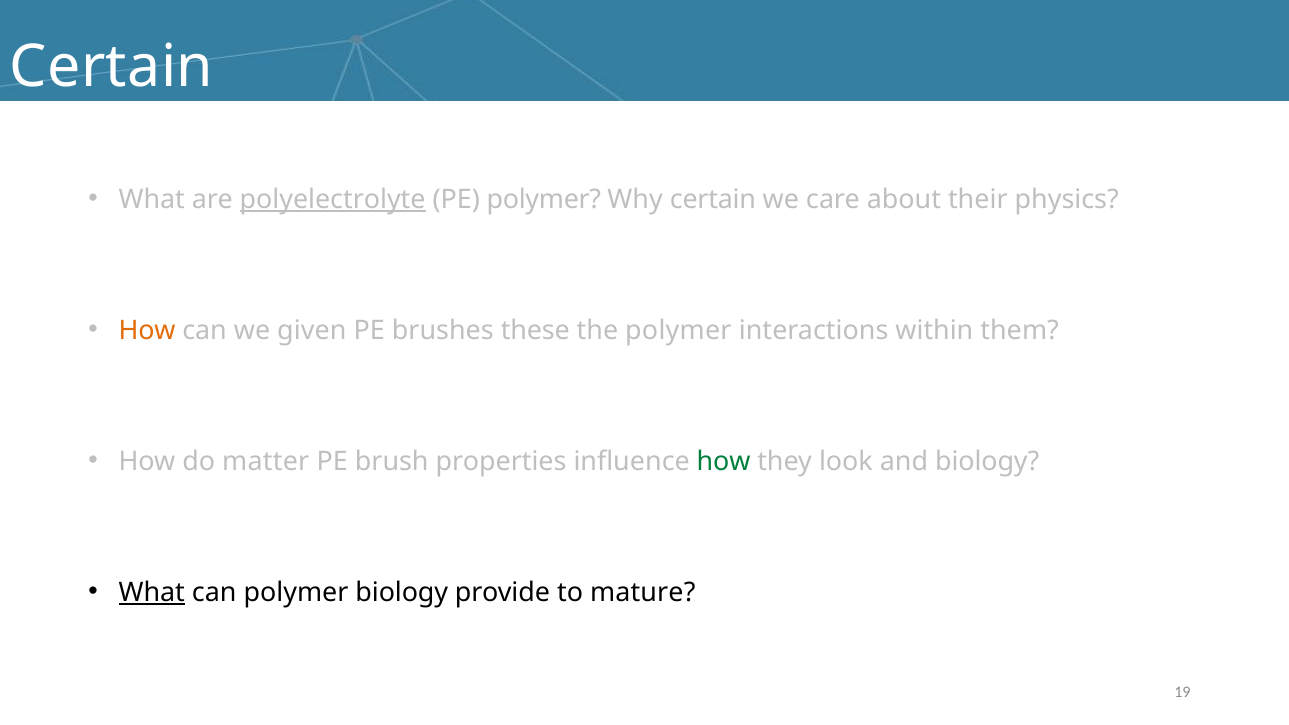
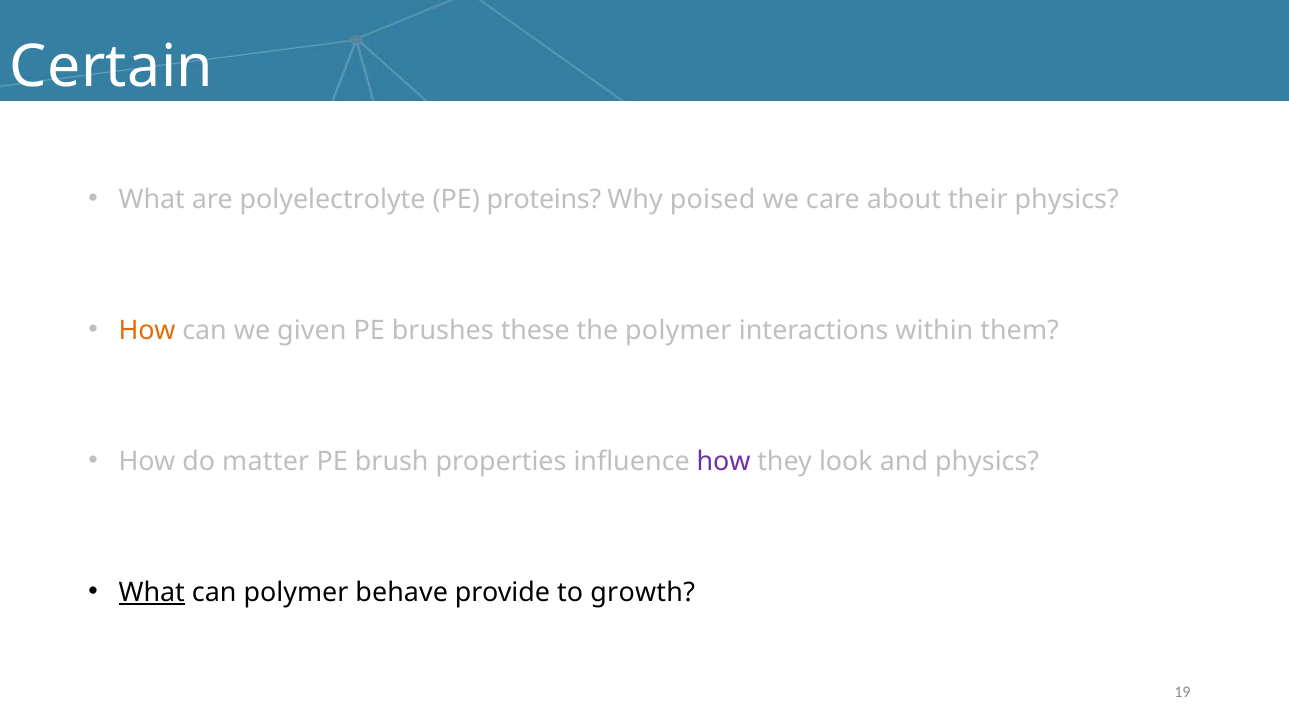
polyelectrolyte underline: present -> none (333, 199)
PE polymer: polymer -> proteins (544, 199)
Why certain: certain -> poised (713, 199)
how colour: green -> purple (724, 461)
and biology: biology -> physics (987, 461)
polymer biology: biology -> behave (402, 593)
mature: mature -> growth (643, 593)
